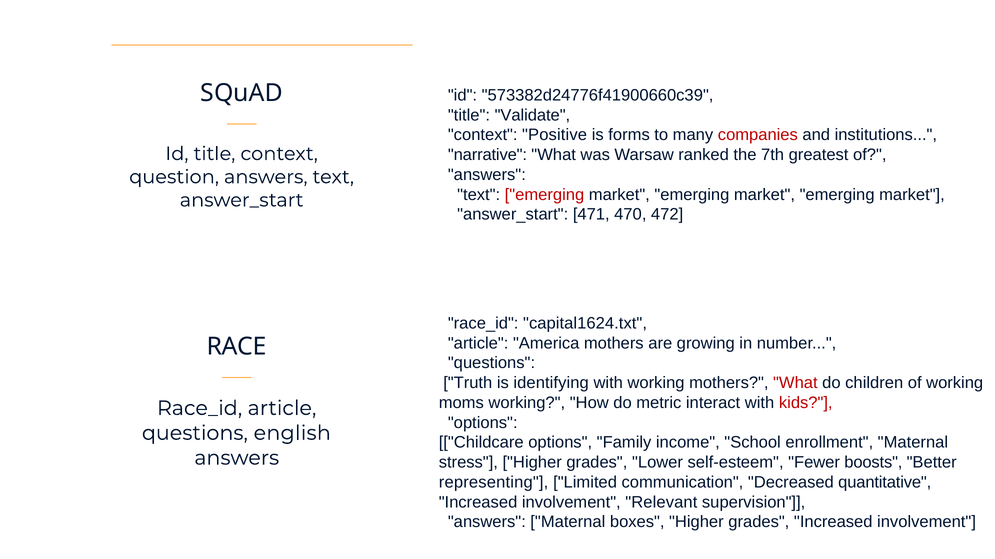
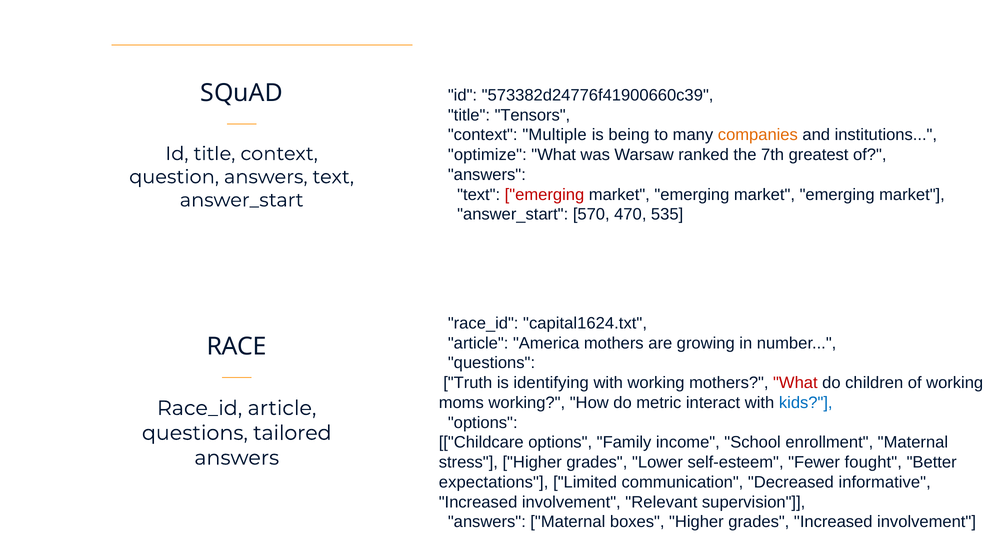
Validate: Validate -> Tensors (532, 115)
Positive: Positive -> Multiple (555, 135)
forms: forms -> being (629, 135)
companies colour: red -> orange (758, 135)
narrative: narrative -> optimize (487, 155)
471: 471 -> 570 (591, 215)
472: 472 -> 535 (667, 215)
kids colour: red -> blue (806, 403)
english: english -> tailored (292, 434)
boosts: boosts -> fought (873, 463)
representing: representing -> expectations (494, 483)
quantitative: quantitative -> informative (885, 483)
